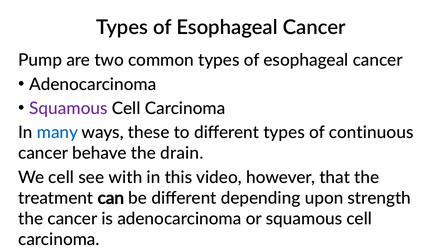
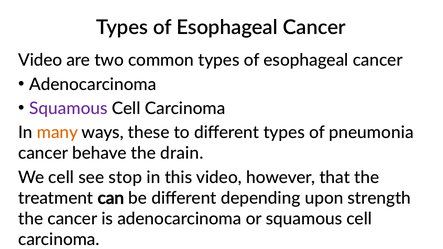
Pump: Pump -> Video (40, 60)
many colour: blue -> orange (57, 133)
continuous: continuous -> pneumonia (371, 133)
with: with -> stop (125, 178)
